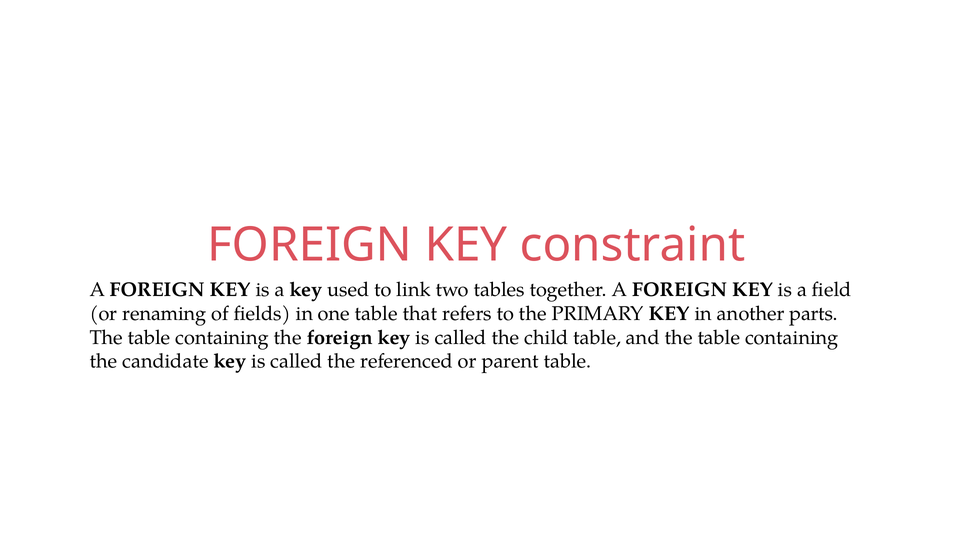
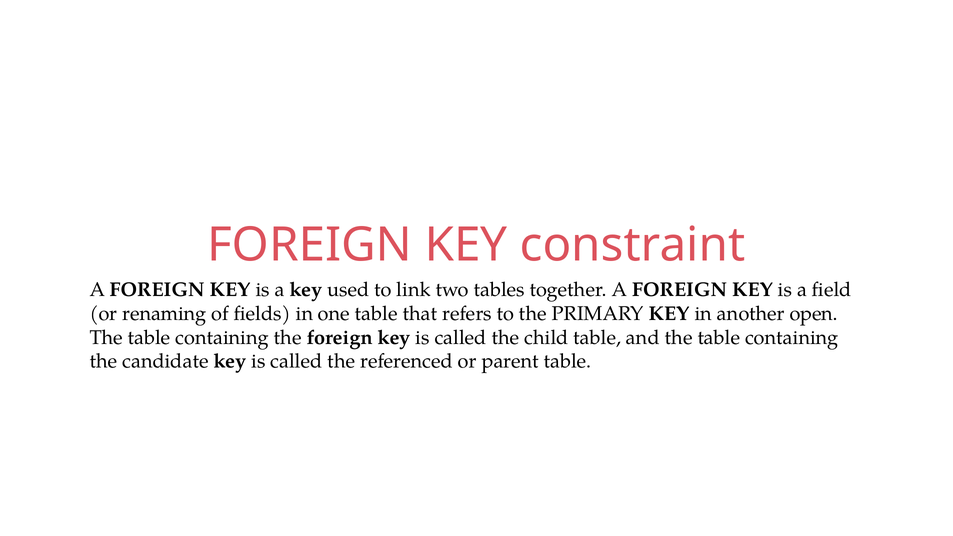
parts: parts -> open (814, 314)
